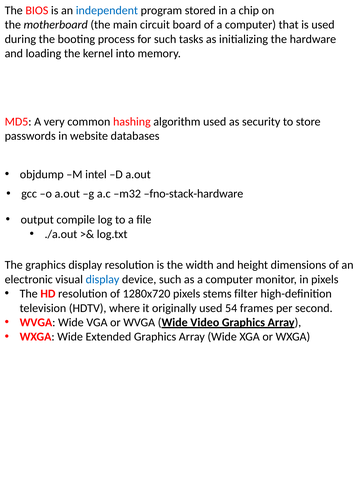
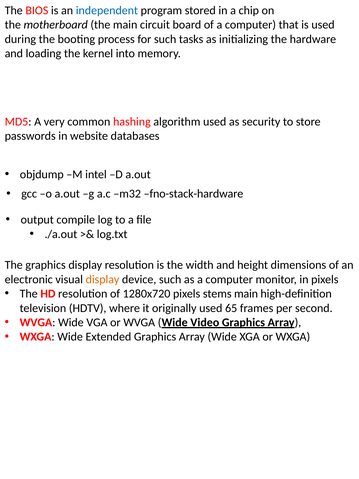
display colour: blue -> orange (102, 279)
stems filter: filter -> main (246, 293)
54: 54 -> 65 (231, 308)
